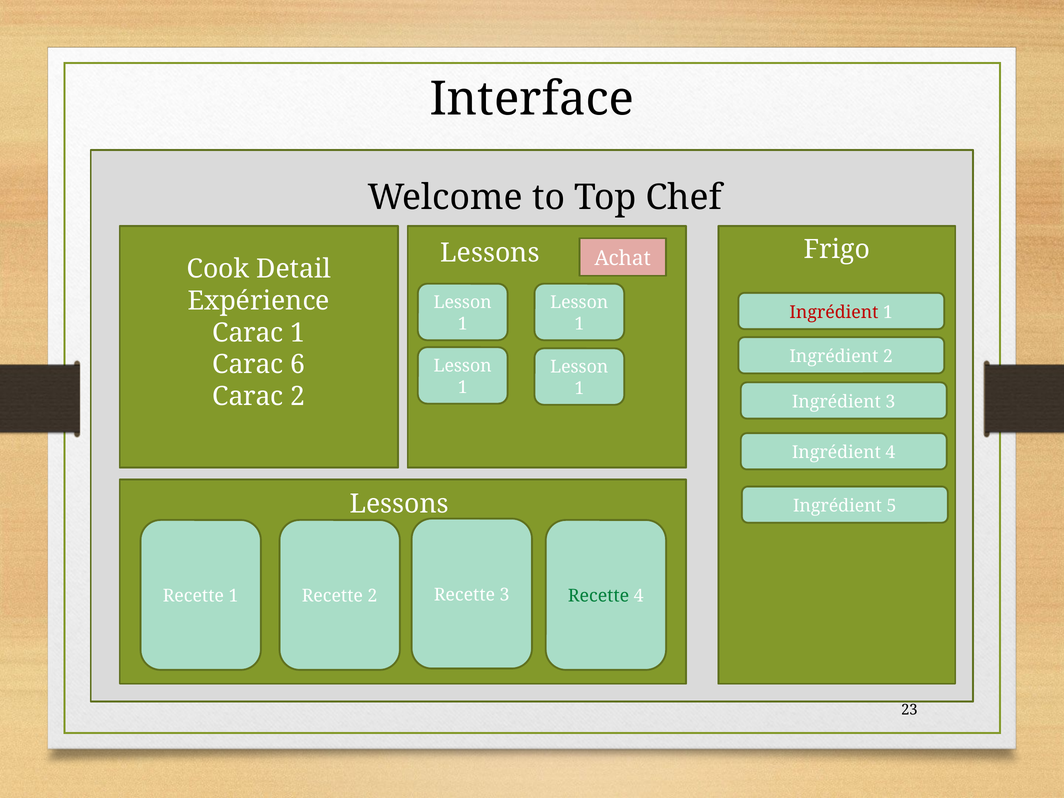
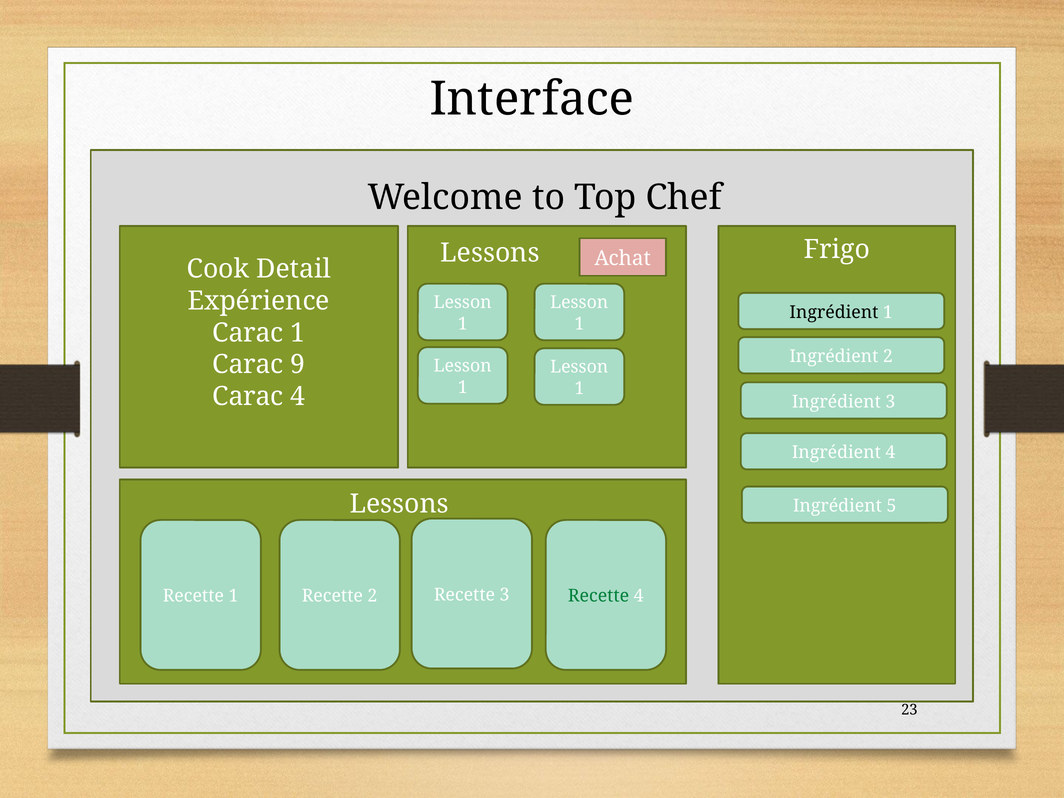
Ingrédient colour: red -> black (834, 312)
6: 6 -> 9 (298, 365)
Carac 2: 2 -> 4 (298, 397)
